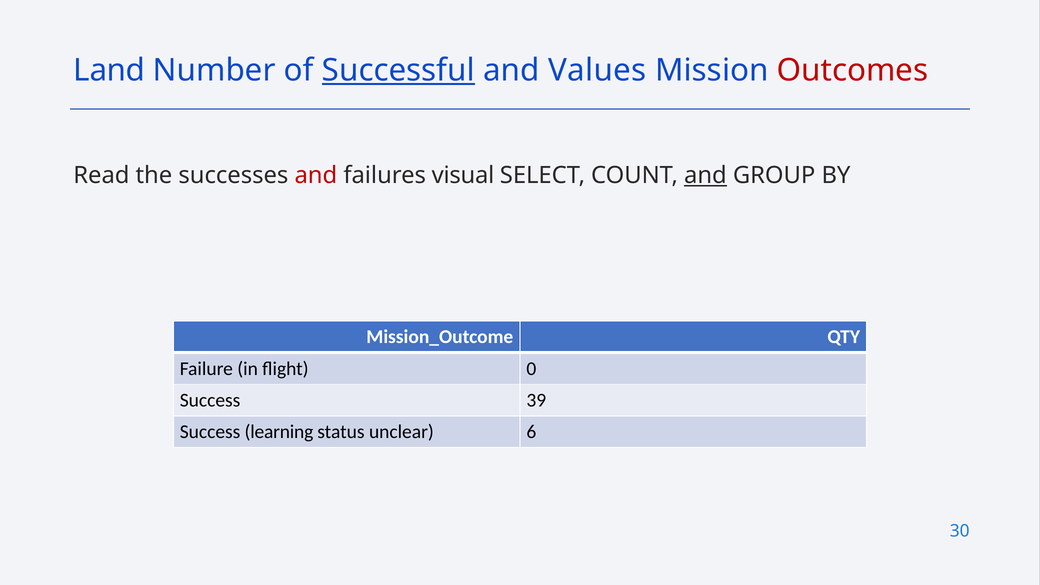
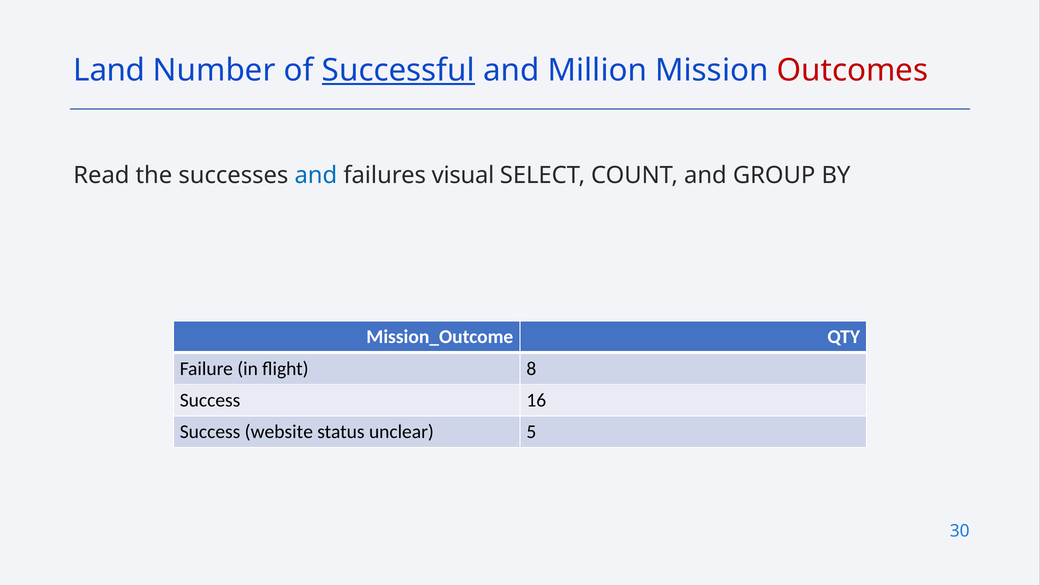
Values: Values -> Million (597, 71)
and colour: red -> blue (316, 175)
and underline: present -> none (705, 175)
0: 0 -> 8 (531, 369)
39: 39 -> 16 (536, 400)
learning: learning -> website (279, 432)
6: 6 -> 5 (531, 432)
